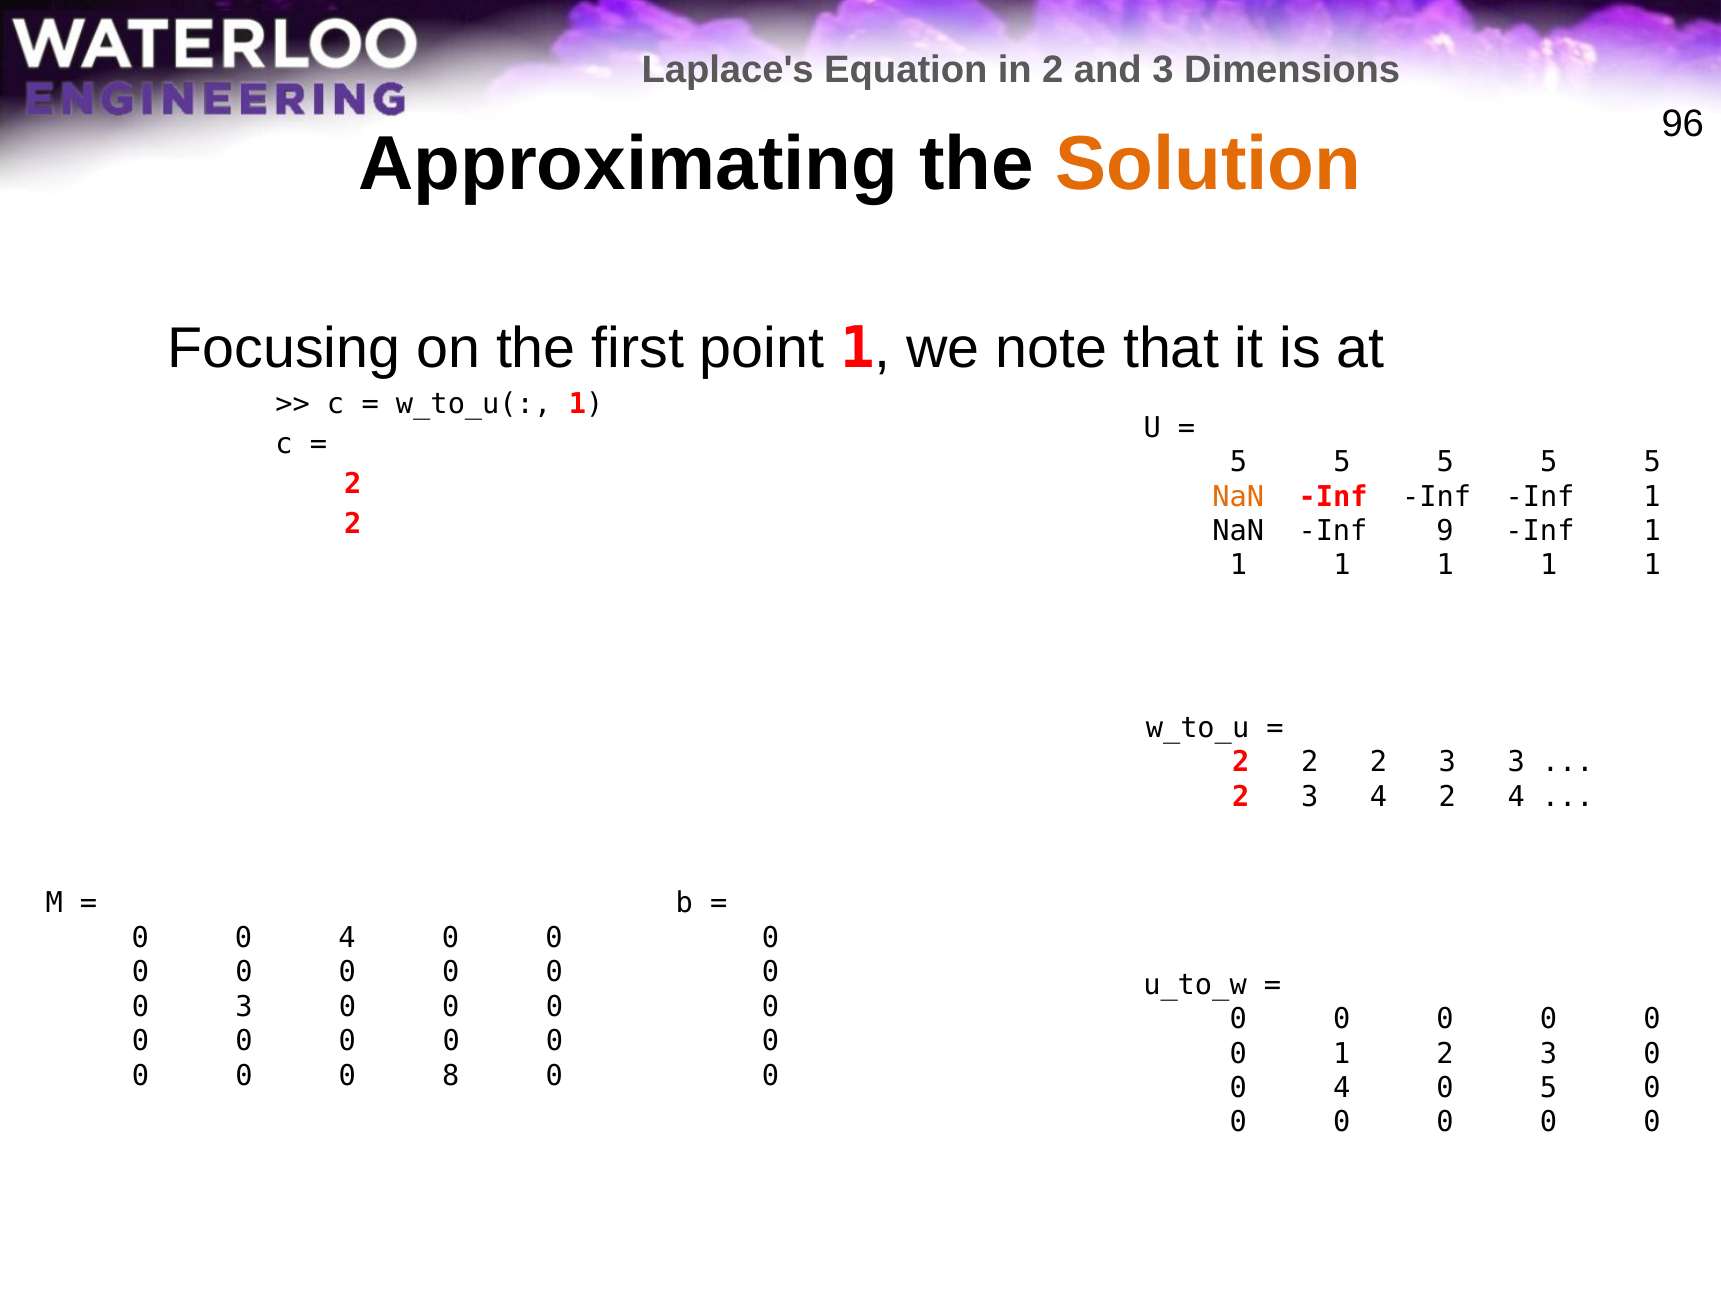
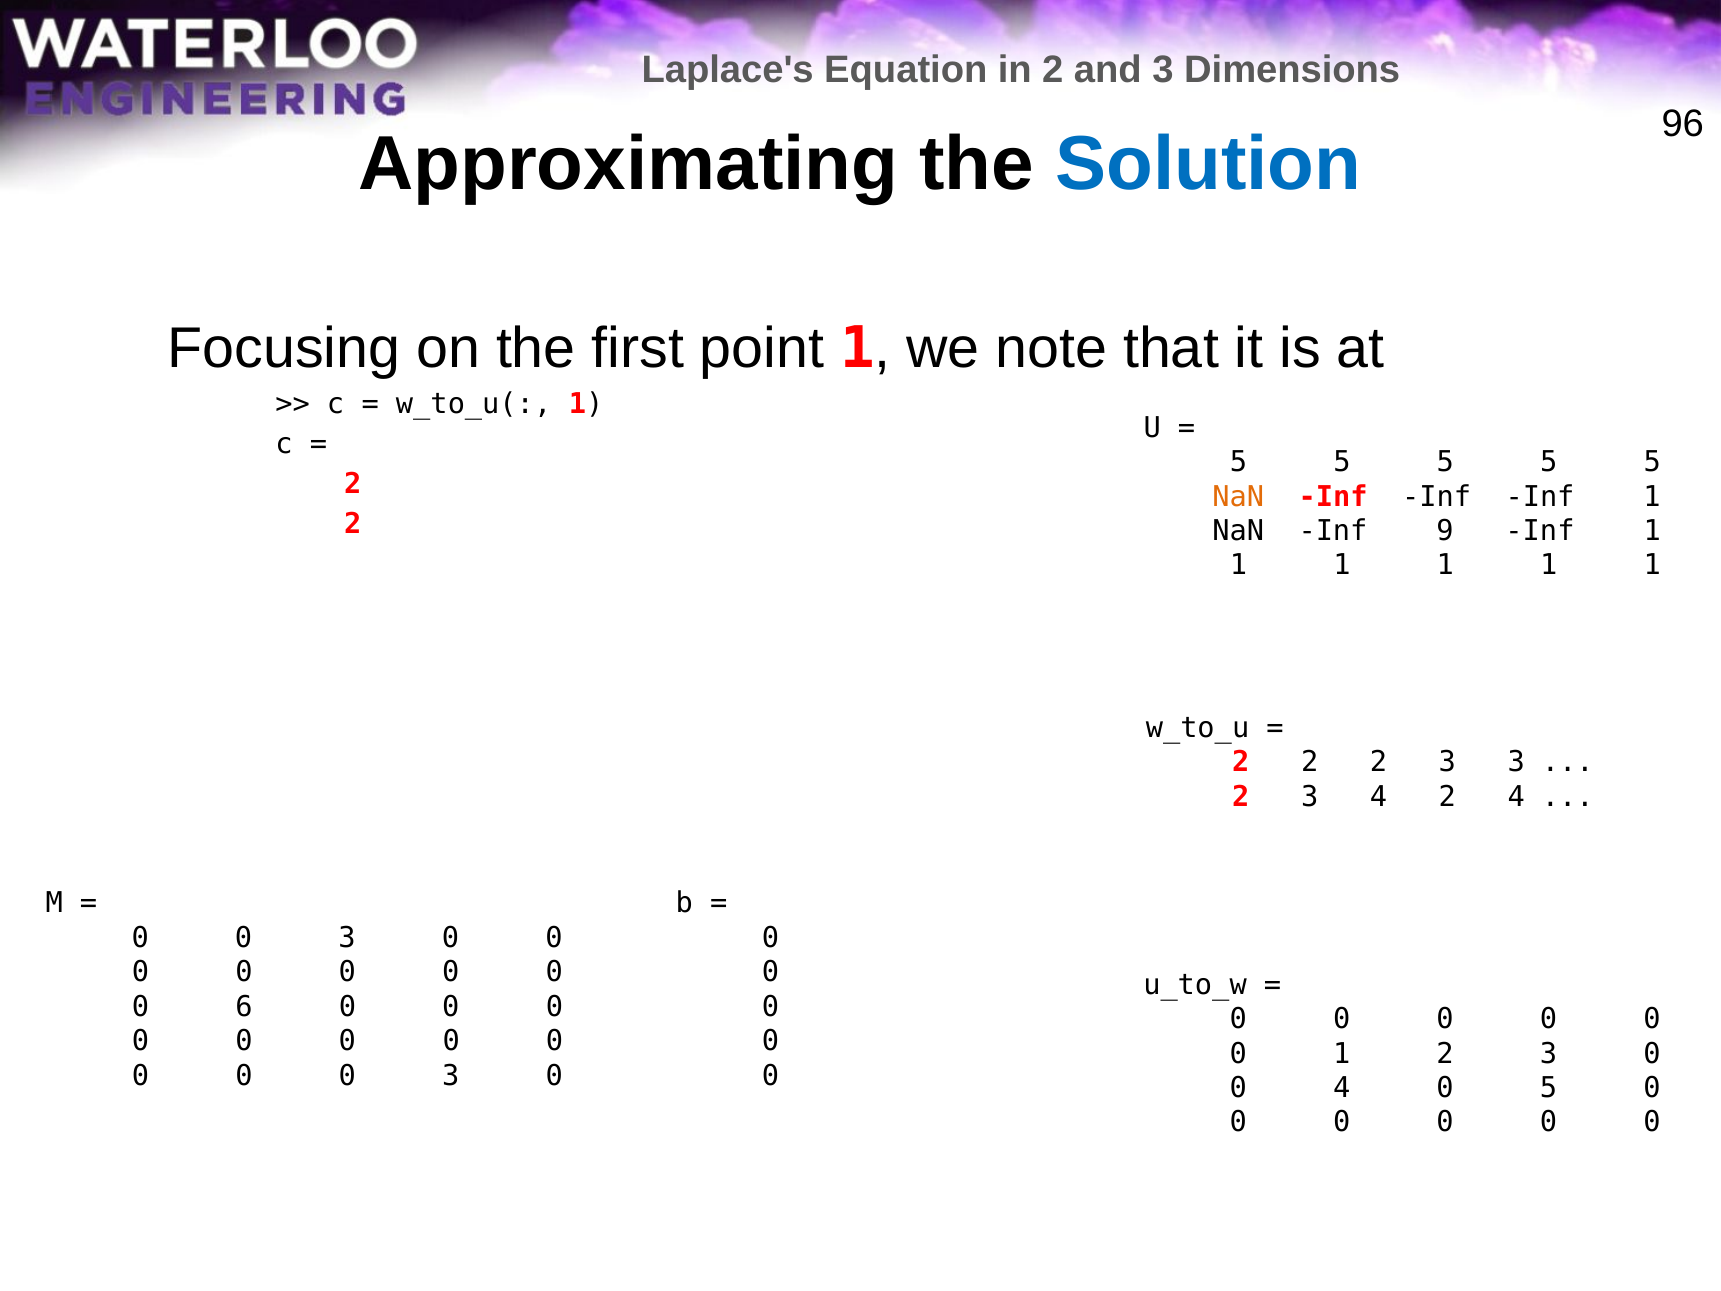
Solution colour: orange -> blue (1208, 165)
4: 4 -> 3 (347, 938)
0 3: 3 -> 6 (244, 1007)
0 0 0 8: 8 -> 3 (451, 1075)
